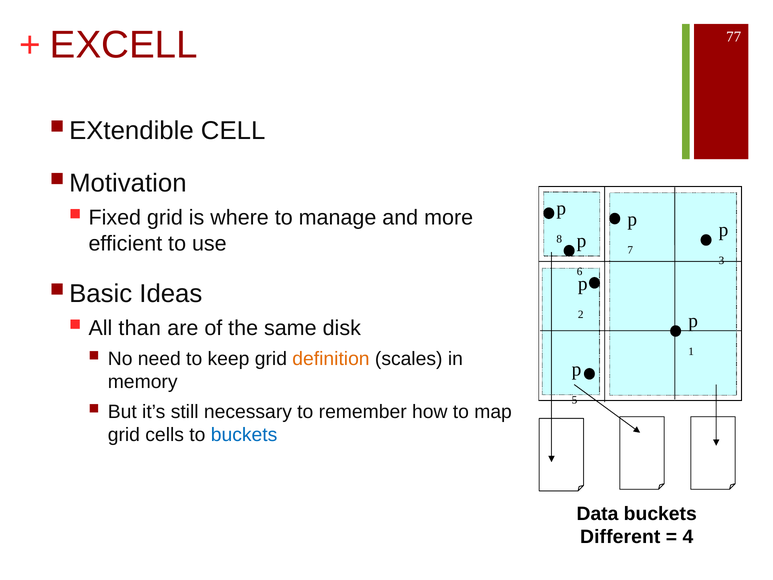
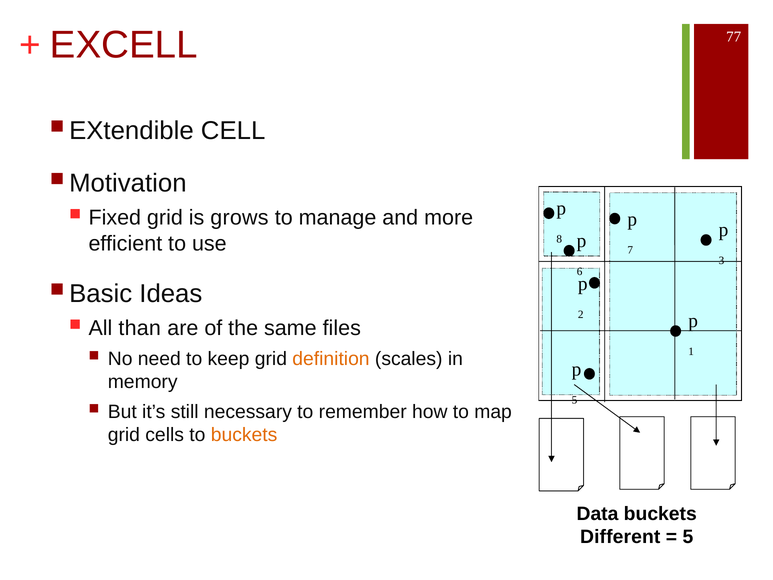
where: where -> grows (239, 218)
disk: disk -> files (342, 328)
buckets colour: blue -> orange (244, 435)
4: 4 -> 5 (688, 537)
